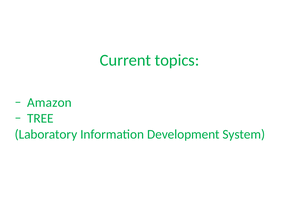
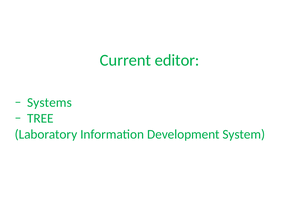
topics: topics -> editor (177, 60)
Amazon: Amazon -> Systems (49, 103)
